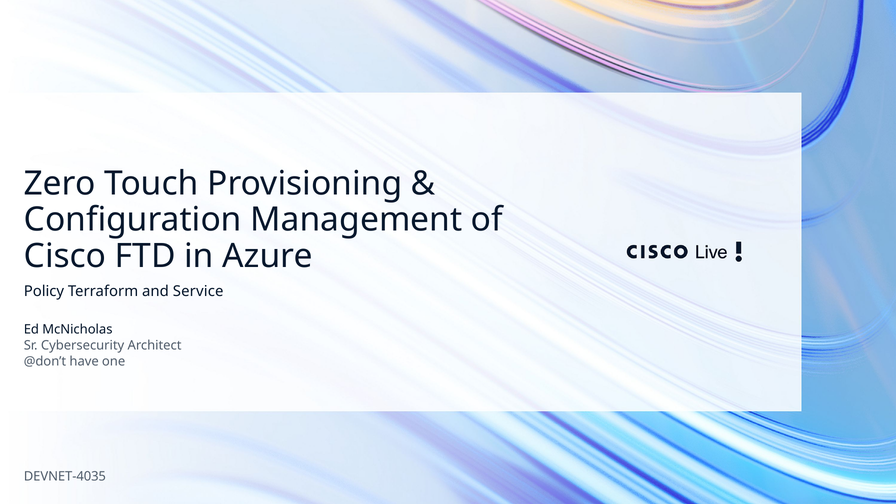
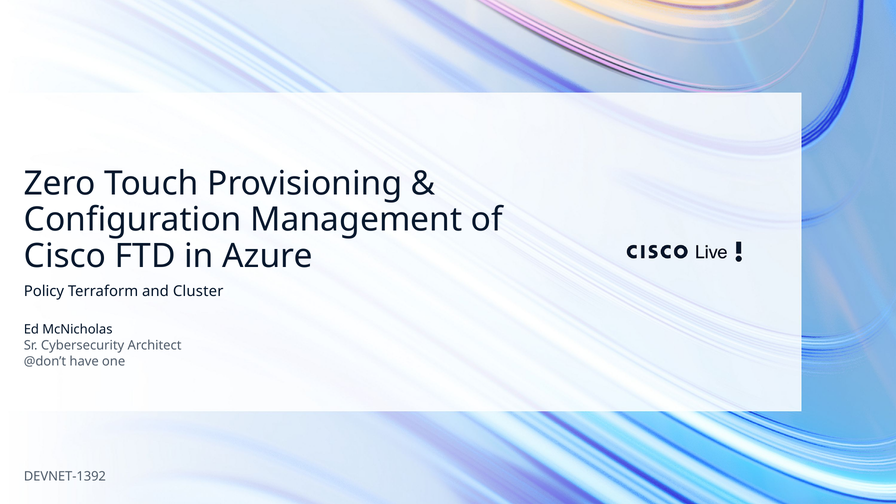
Service: Service -> Cluster (198, 291)
DEVNET-4035: DEVNET-4035 -> DEVNET-1392 (65, 476)
